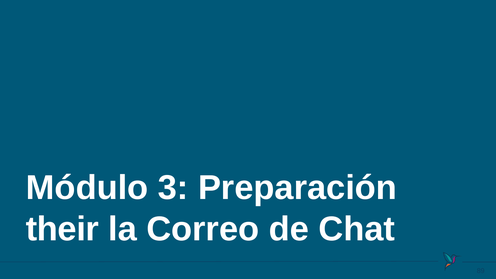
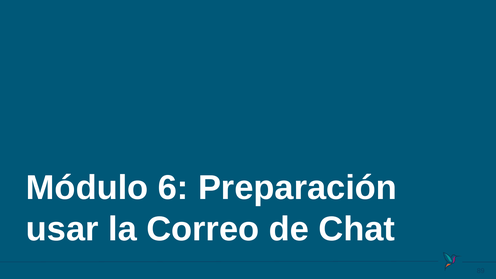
3: 3 -> 6 (173, 188)
their: their -> usar (62, 229)
